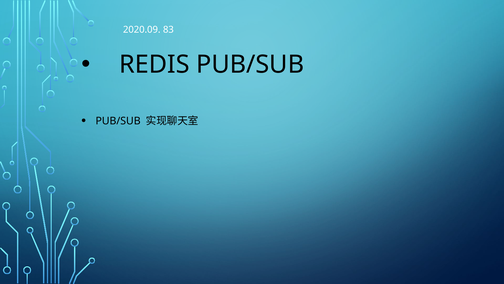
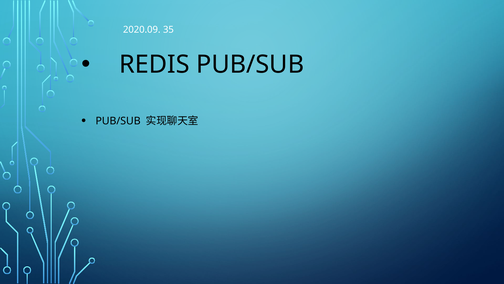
83: 83 -> 35 (168, 30)
